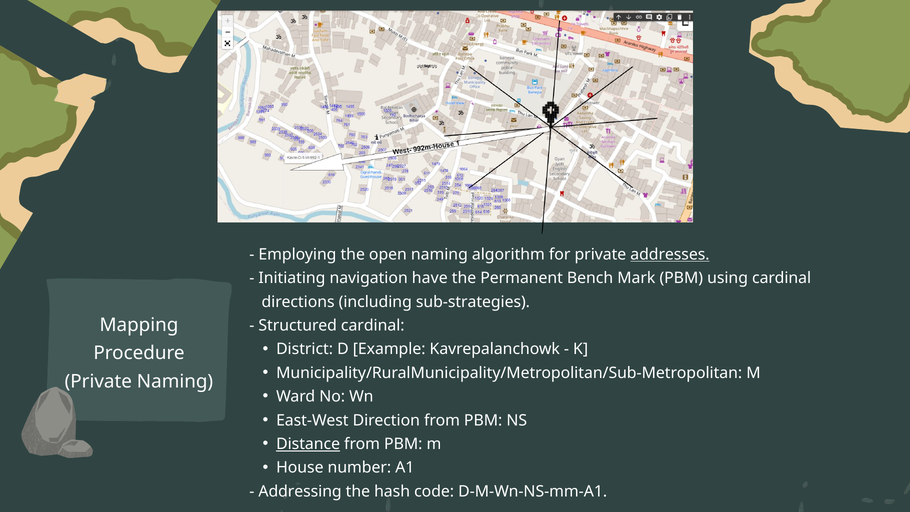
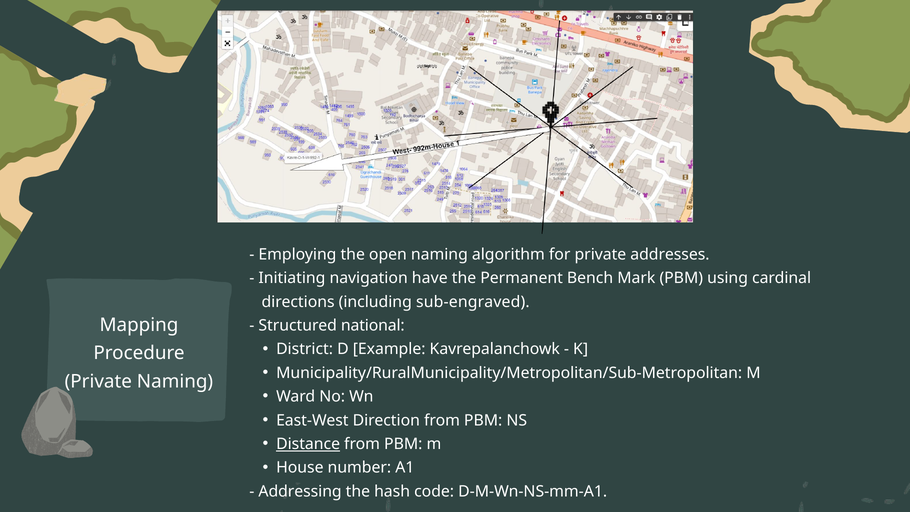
addresses underline: present -> none (670, 254)
sub-strategies: sub-strategies -> sub-engraved (473, 302)
Structured cardinal: cardinal -> national (373, 325)
